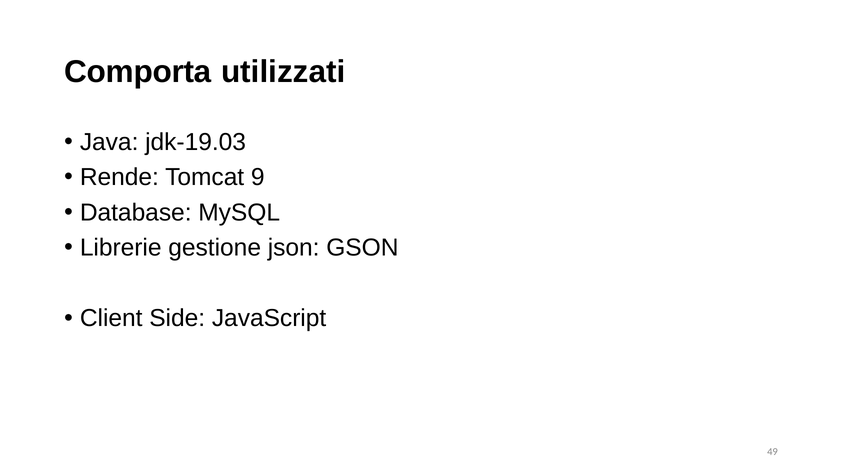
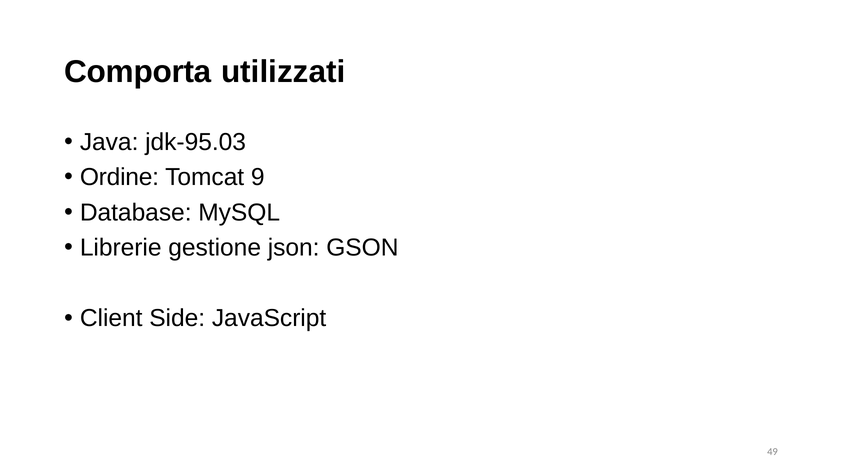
jdk-19.03: jdk-19.03 -> jdk-95.03 (196, 142)
Rende: Rende -> Ordine (119, 178)
